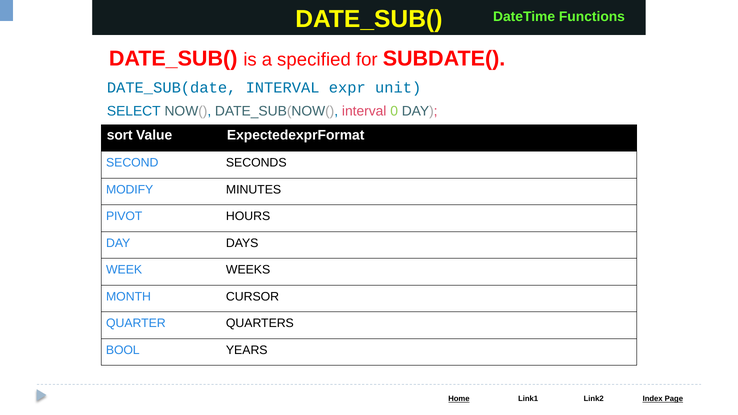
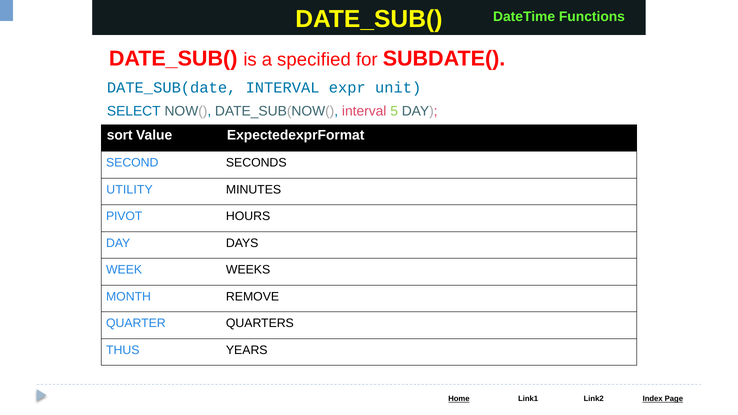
0: 0 -> 5 (394, 111)
MODIFY: MODIFY -> UTILITY (130, 190)
CURSOR: CURSOR -> REMOVE (253, 297)
BOOL: BOOL -> THUS (123, 350)
